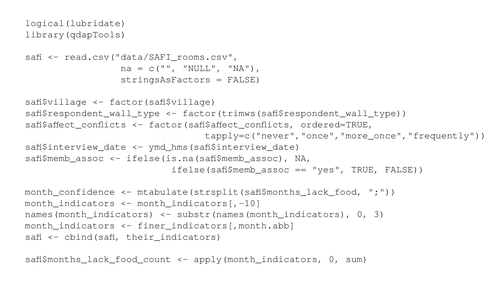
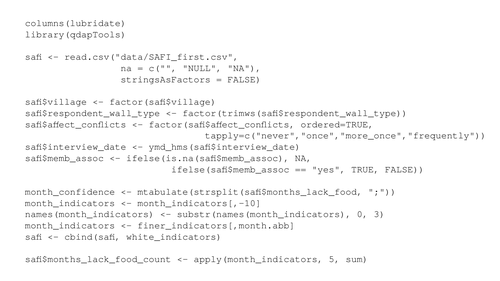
logical(lubridate: logical(lubridate -> columns(lubridate (76, 23)
read.csv("data/SAFI_rooms.csv: read.csv("data/SAFI_rooms.csv -> read.csv("data/SAFI_first.csv (152, 57)
their_indicators: their_indicators -> white_indicators (174, 237)
apply(month_indicators 0: 0 -> 5 (334, 259)
